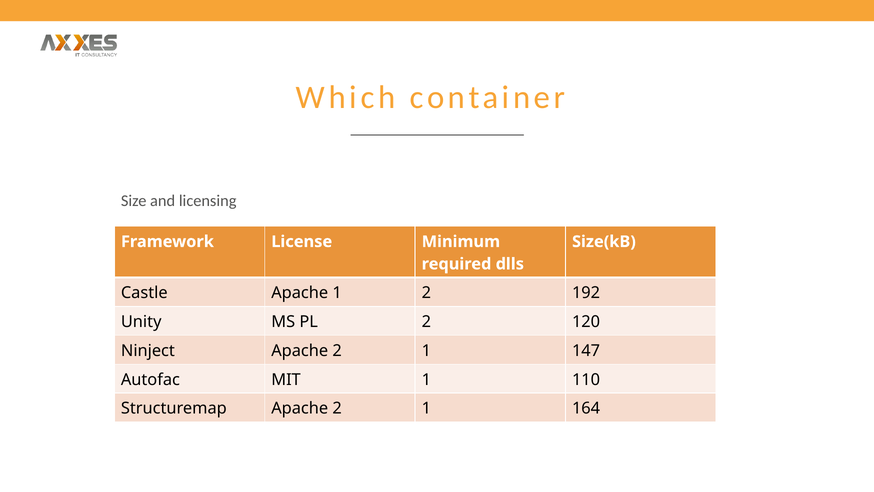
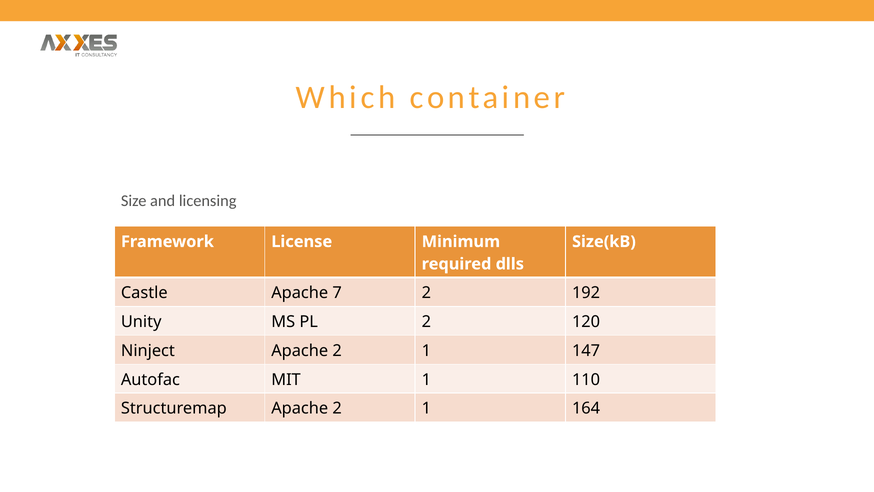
Apache 1: 1 -> 7 (337, 293)
